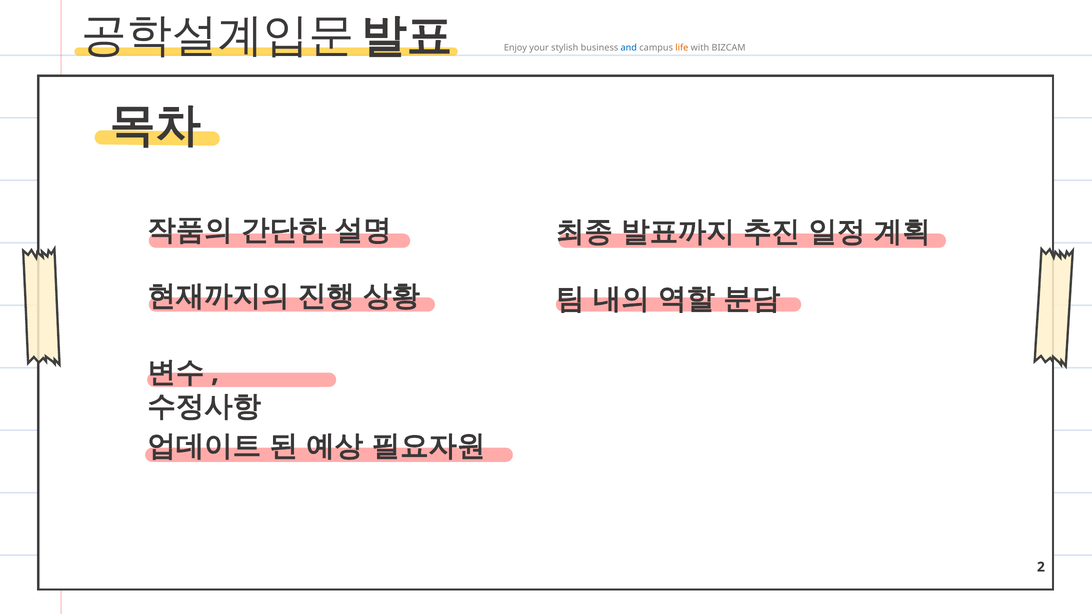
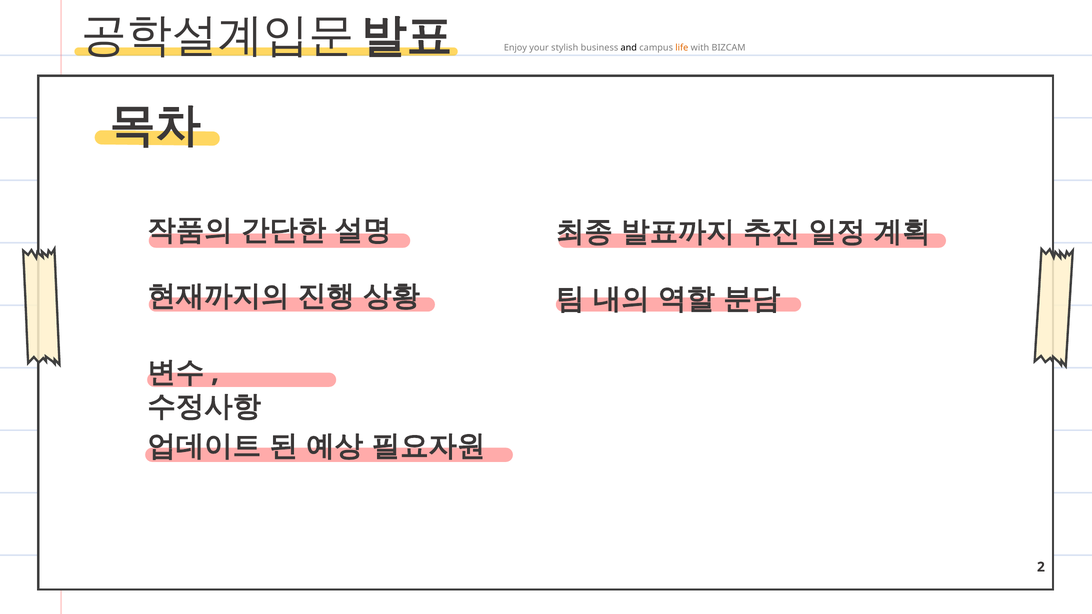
and colour: blue -> black (629, 48)
